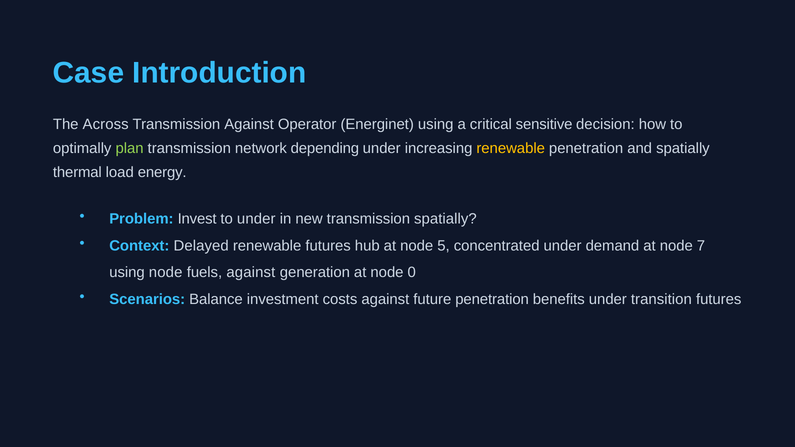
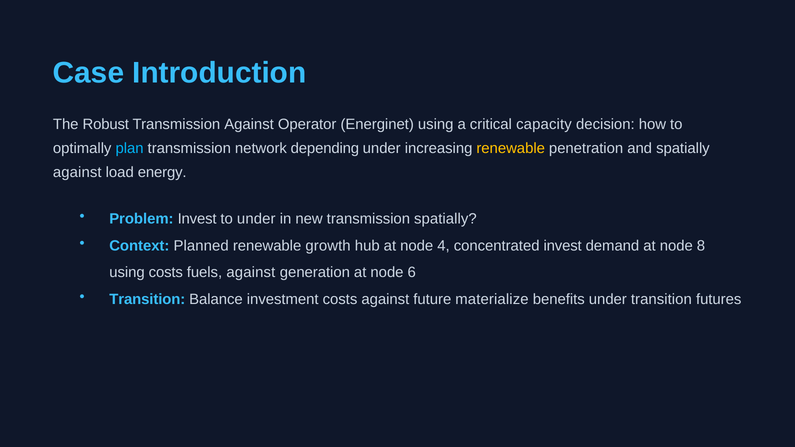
Across: Across -> Robust (106, 125)
sensitive: sensitive -> capacity (544, 125)
plan colour: light green -> light blue (130, 148)
thermal: thermal -> against (77, 172)
Delayed: Delayed -> Planned (201, 246)
renewable futures: futures -> growth (328, 246)
5: 5 -> 4 (443, 246)
concentrated under: under -> invest (563, 246)
7: 7 -> 8 (701, 246)
using node: node -> costs (166, 273)
0: 0 -> 6 (412, 273)
Scenarios: Scenarios -> Transition (147, 299)
future penetration: penetration -> materialize (492, 299)
